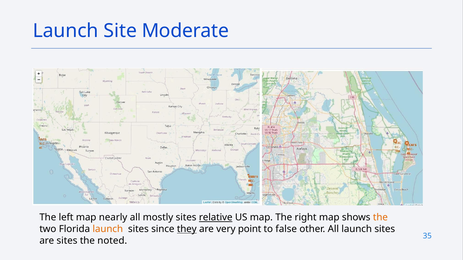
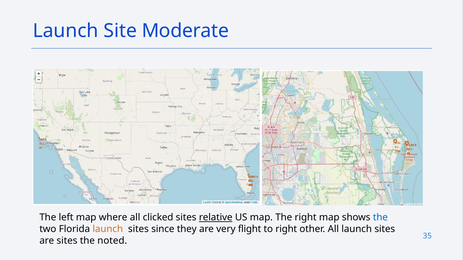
nearly: nearly -> where (113, 218)
mostly: mostly -> clicked (158, 218)
the colour: orange -> blue (380, 218)
they underline: present -> none (187, 229)
point: point -> flight (250, 229)
to false: false -> right (286, 229)
